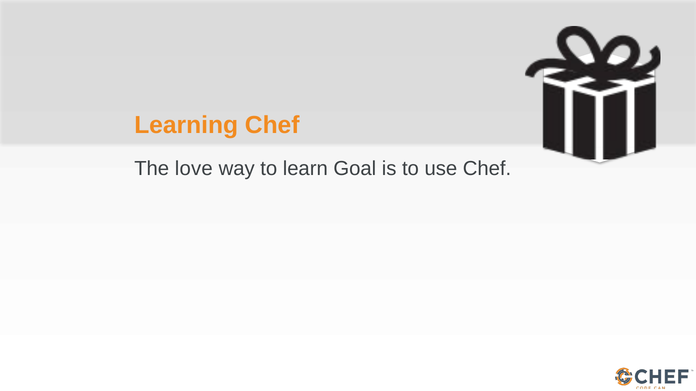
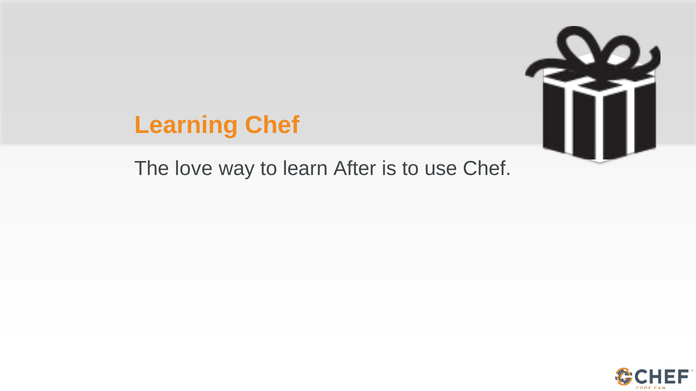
Goal: Goal -> After (355, 169)
